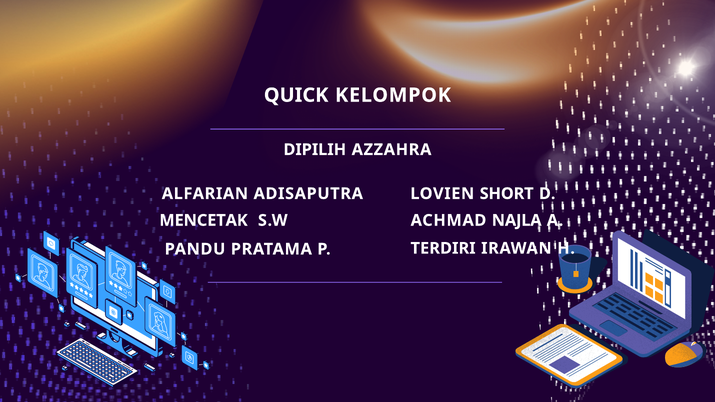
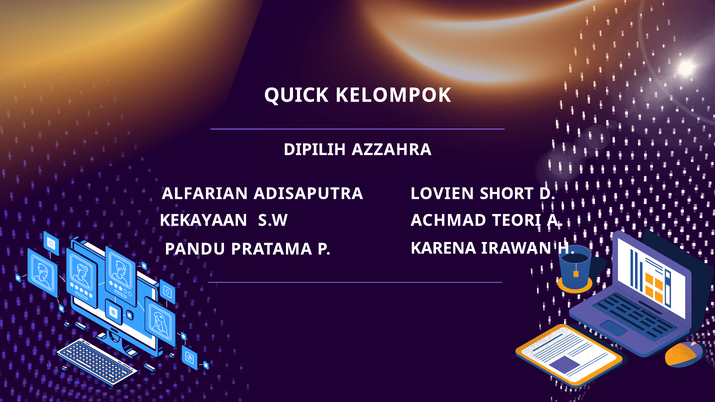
MENCETAK: MENCETAK -> KEKAYAAN (203, 220)
NAJLA: NAJLA -> TEORI (517, 220)
TERDIRI: TERDIRI -> KARENA (443, 248)
